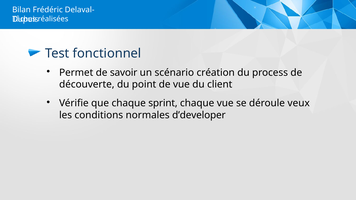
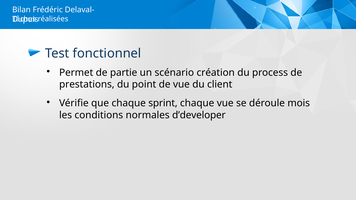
savoir: savoir -> partie (124, 73)
découverte: découverte -> prestations (87, 84)
veux: veux -> mois (299, 103)
